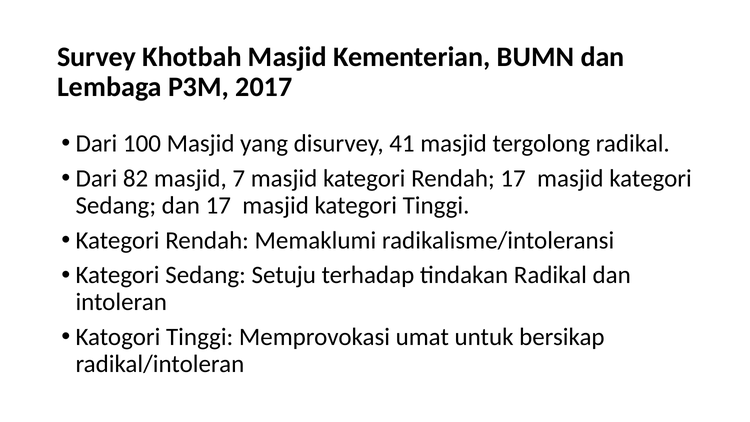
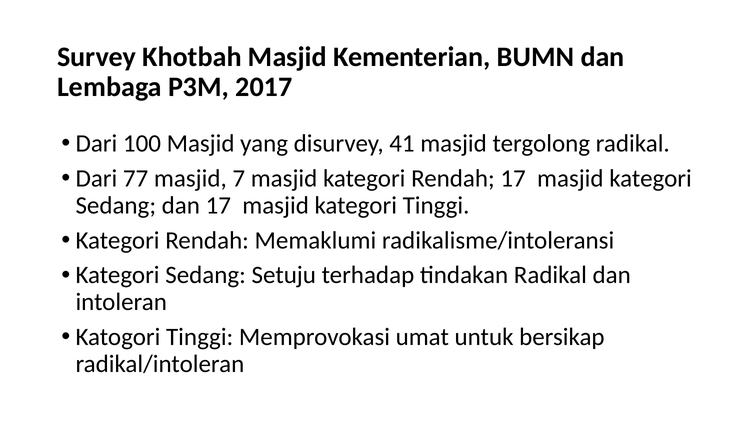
82: 82 -> 77 (136, 178)
